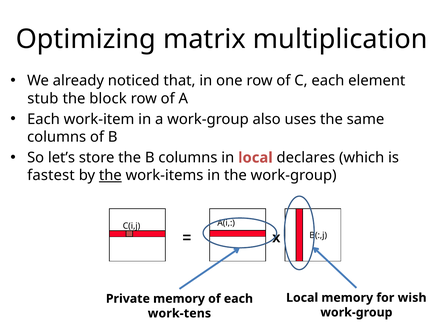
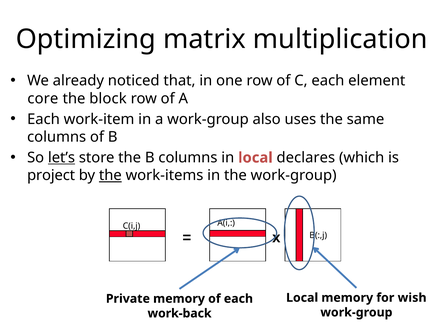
stub: stub -> core (43, 98)
let’s underline: none -> present (62, 158)
fastest: fastest -> project (51, 175)
work-tens: work-tens -> work-back (180, 313)
